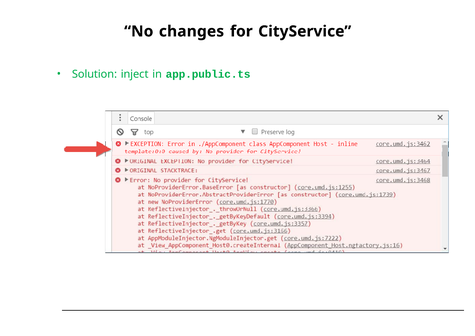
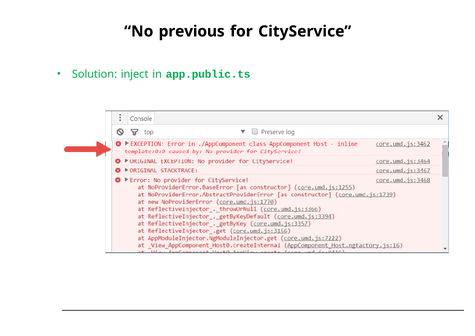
changes: changes -> previous (192, 31)
